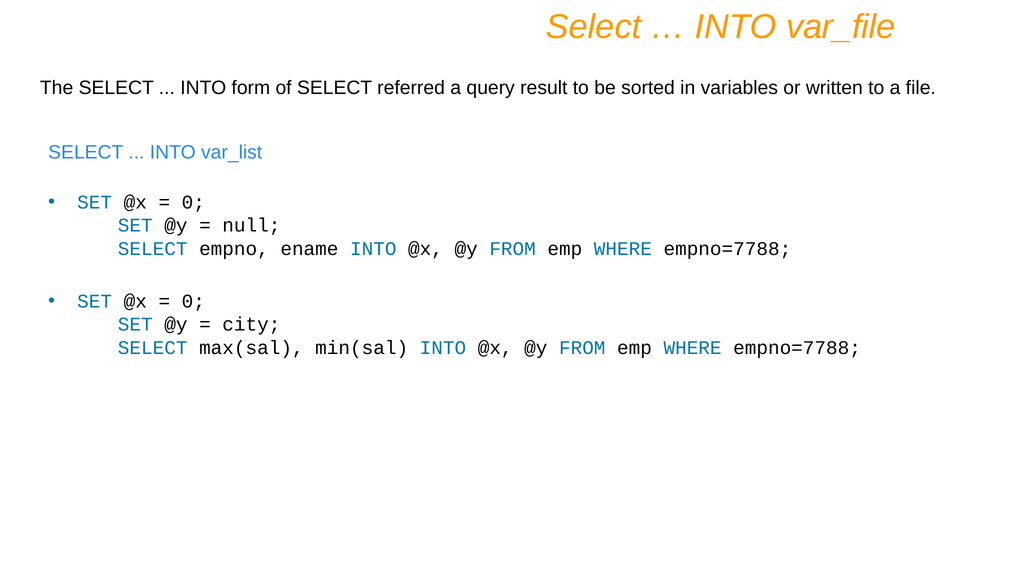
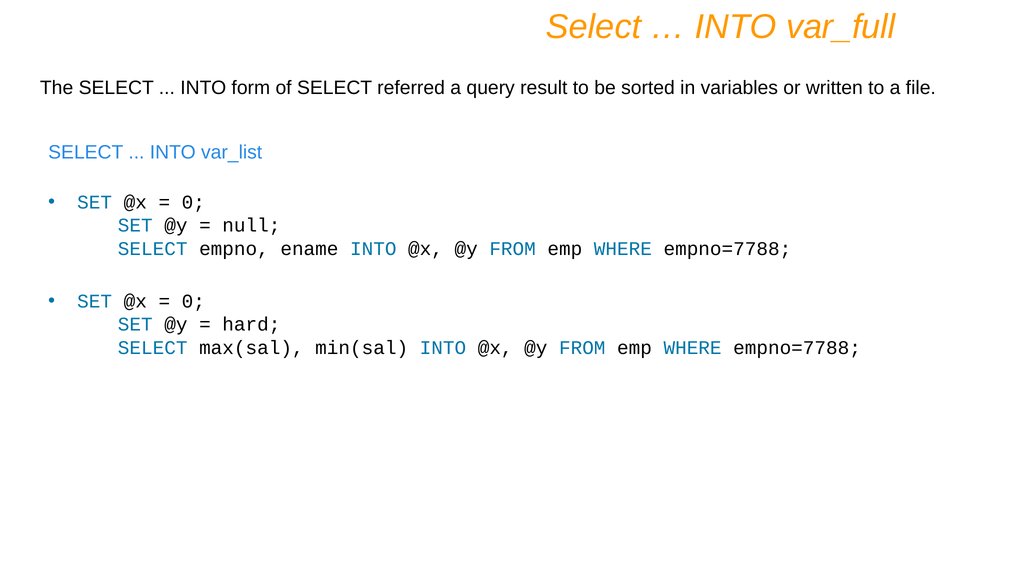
var_file: var_file -> var_full (841, 27)
city: city -> hard (251, 324)
